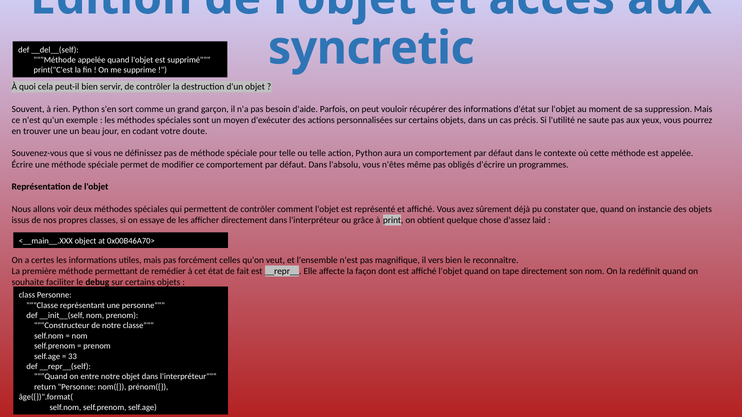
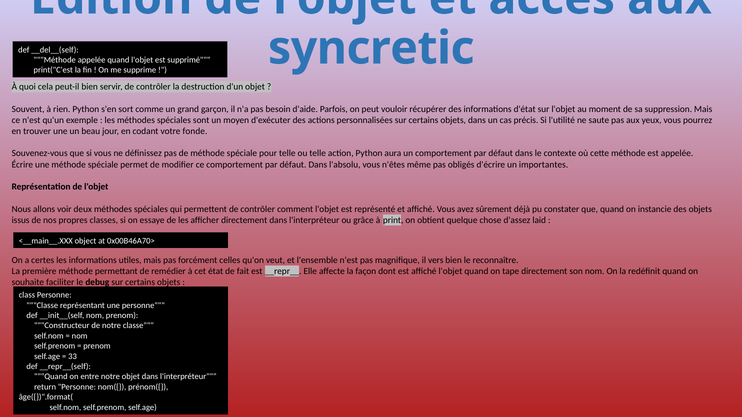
doute: doute -> fonde (195, 131)
programmes: programmes -> importantes (544, 165)
